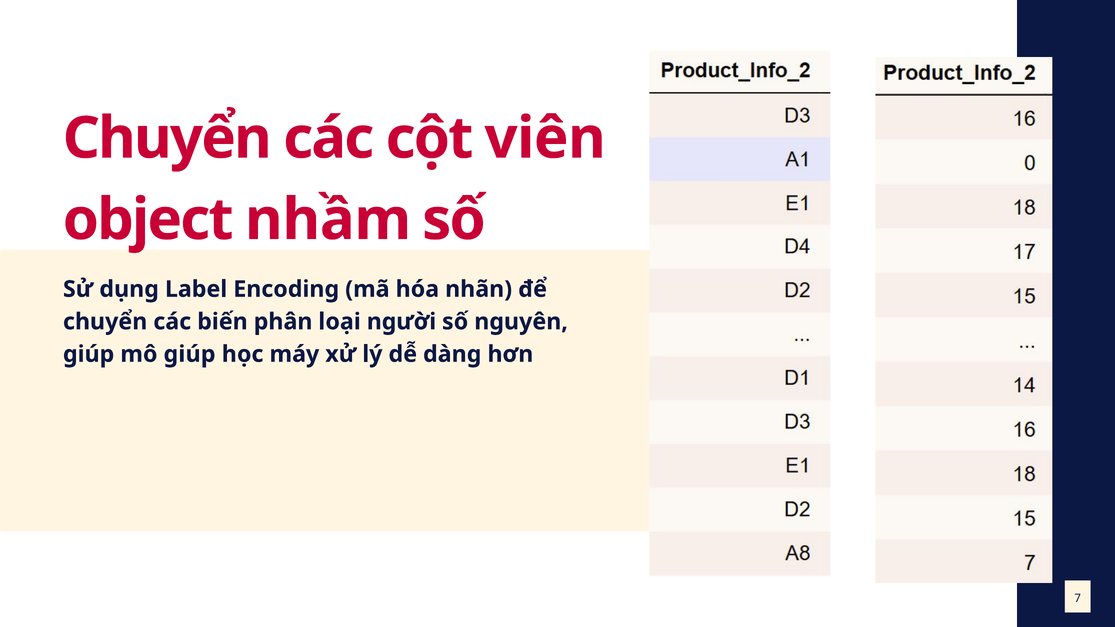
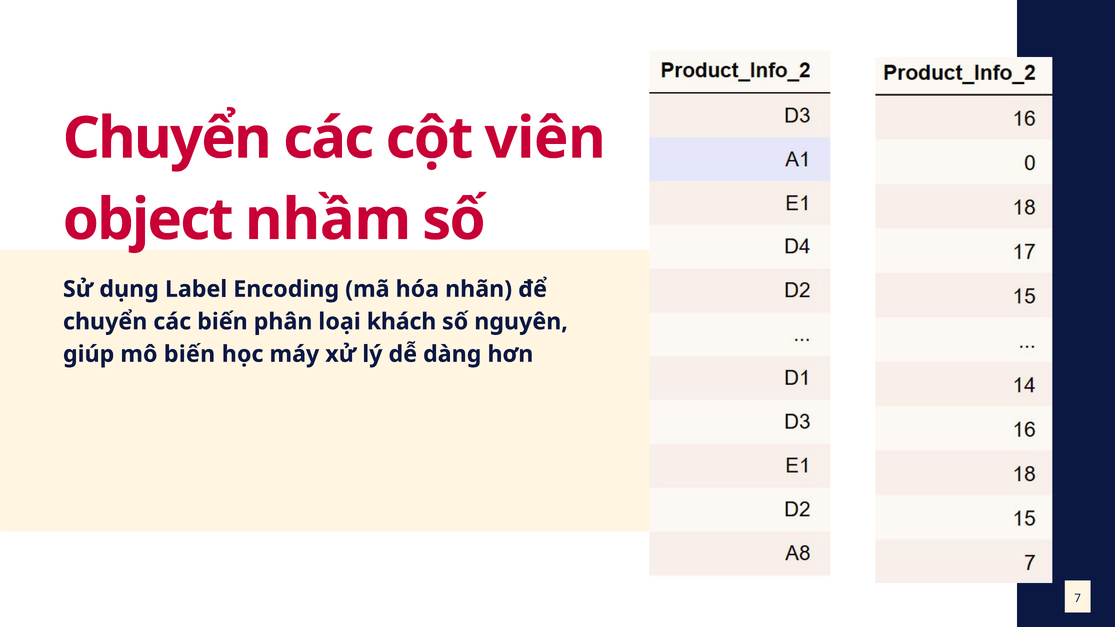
người: người -> khách (402, 322)
mô giúp: giúp -> biến (190, 354)
